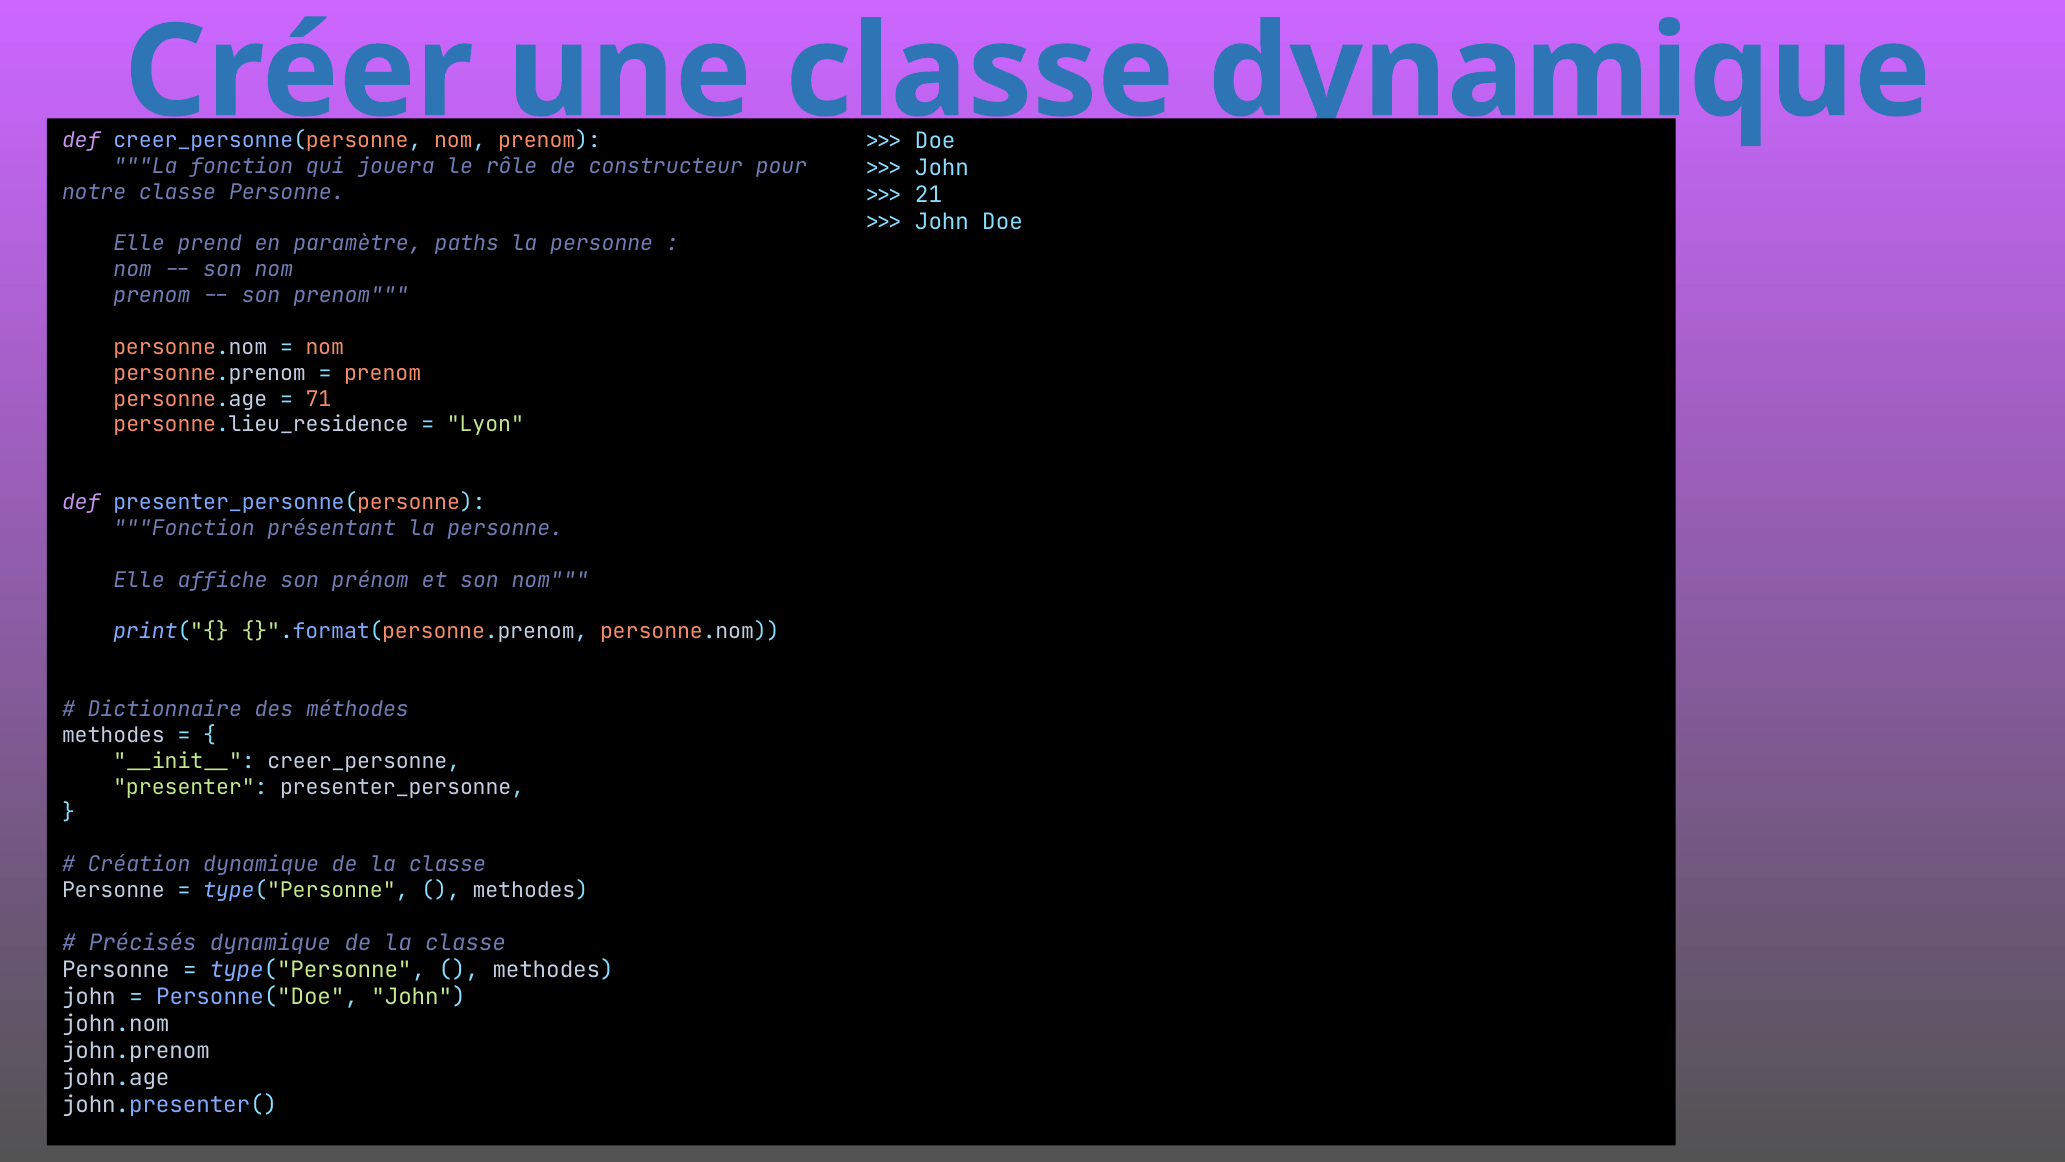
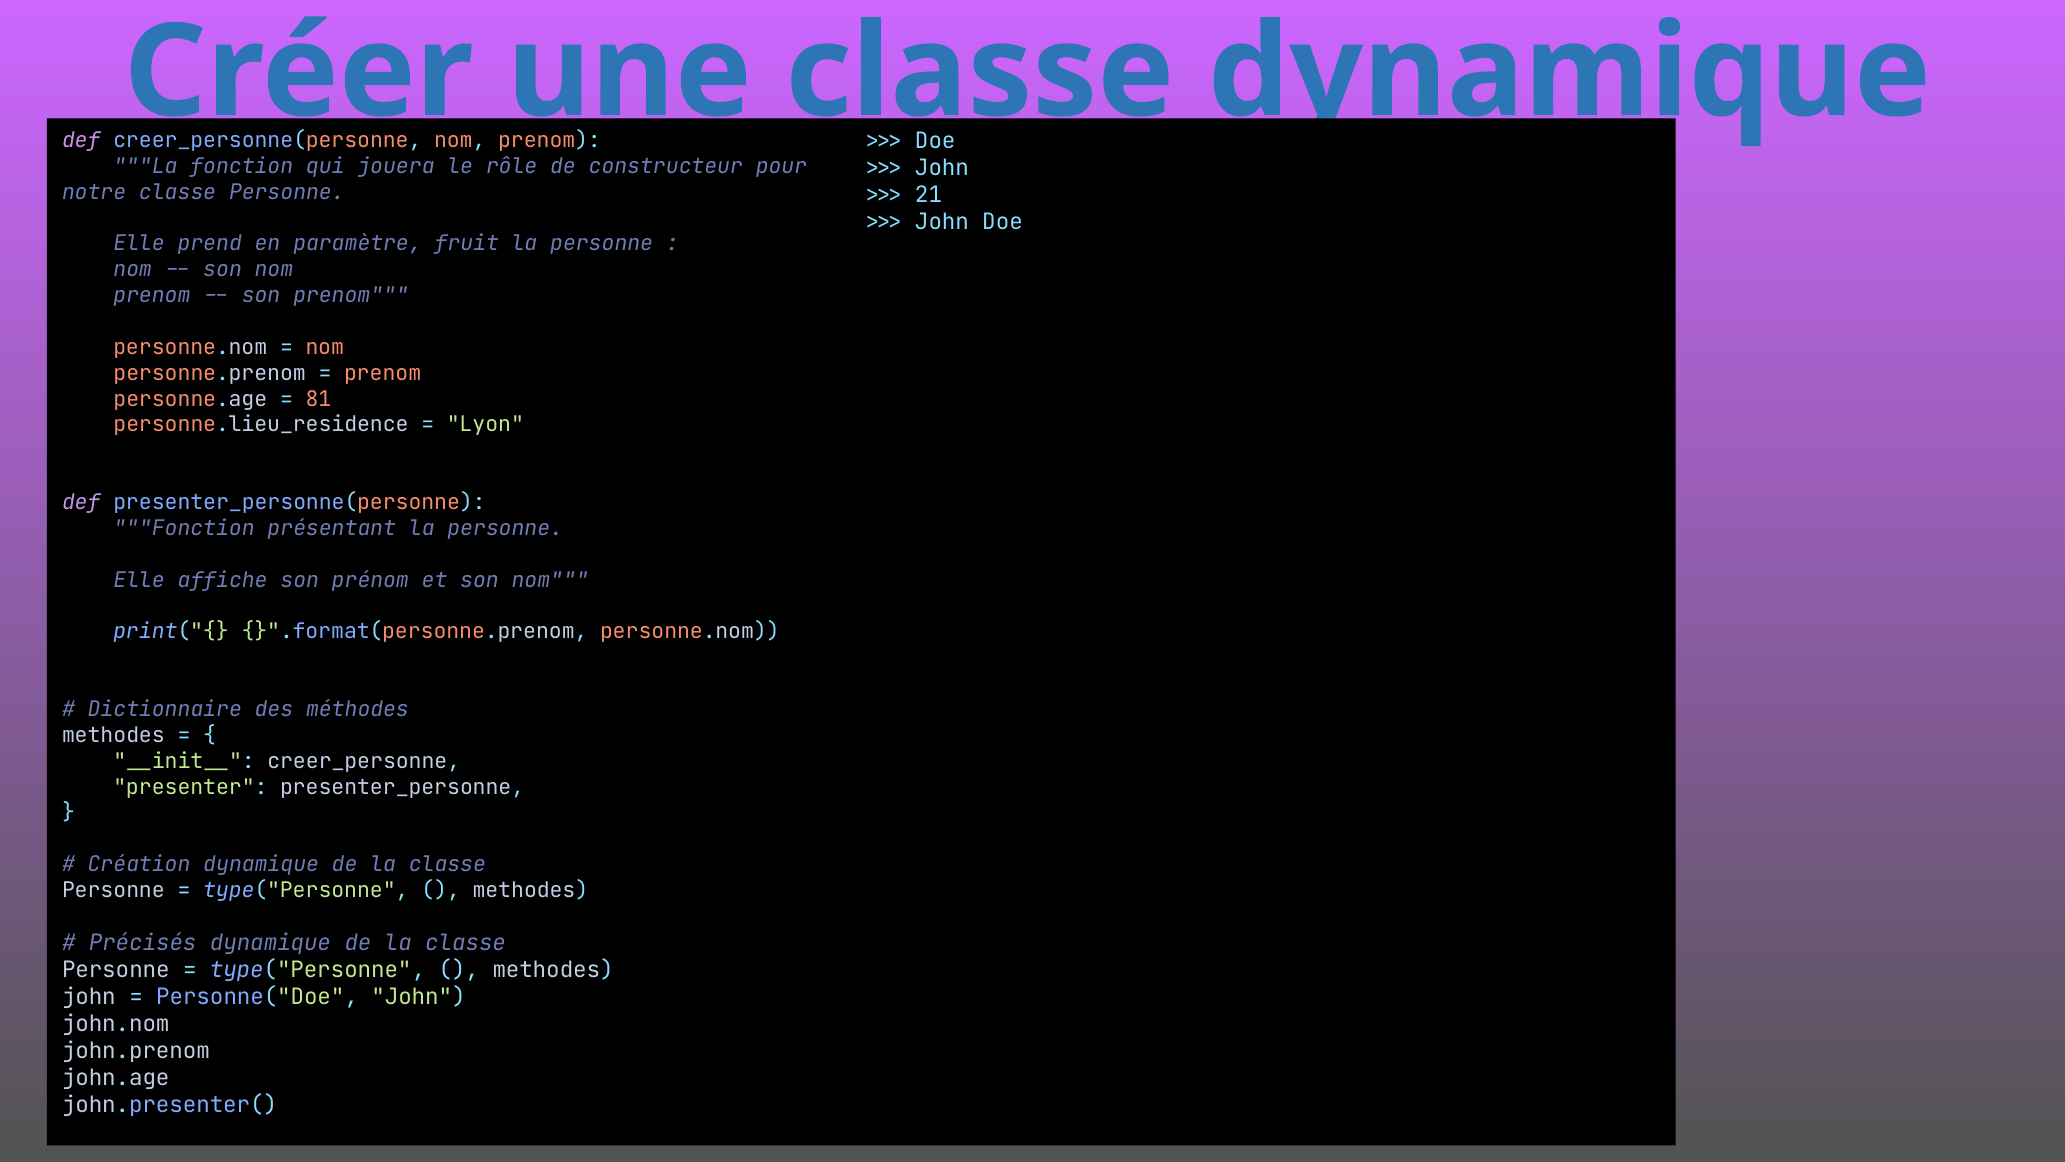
paths: paths -> fruit (467, 244)
71: 71 -> 81 (318, 399)
